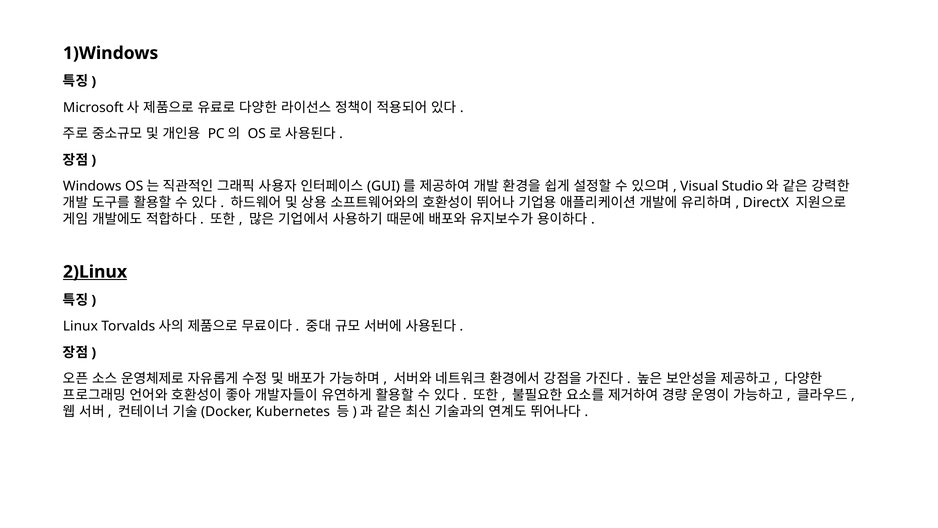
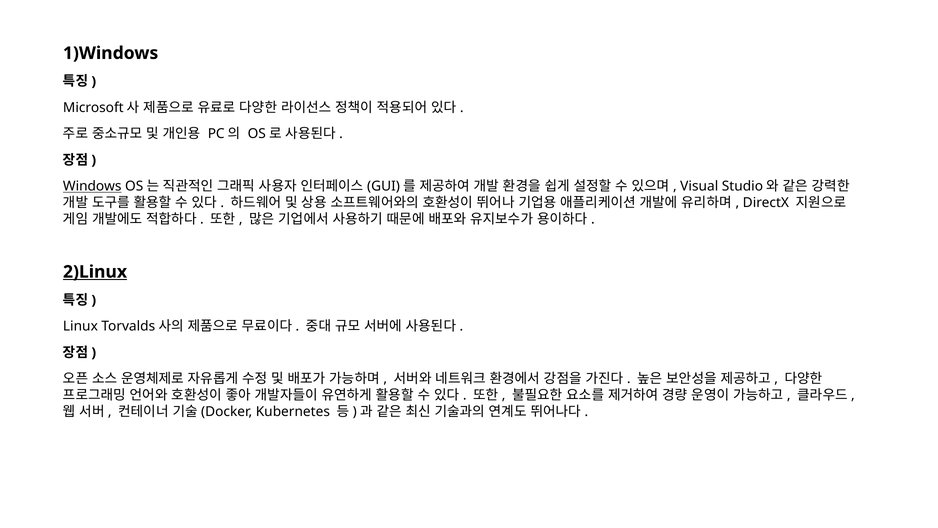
Windows underline: none -> present (92, 186)
